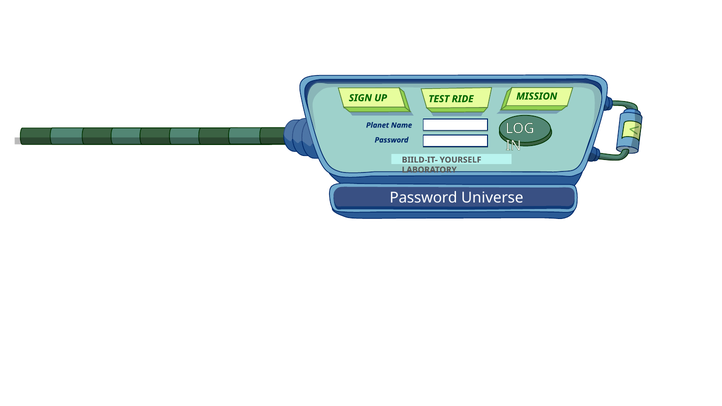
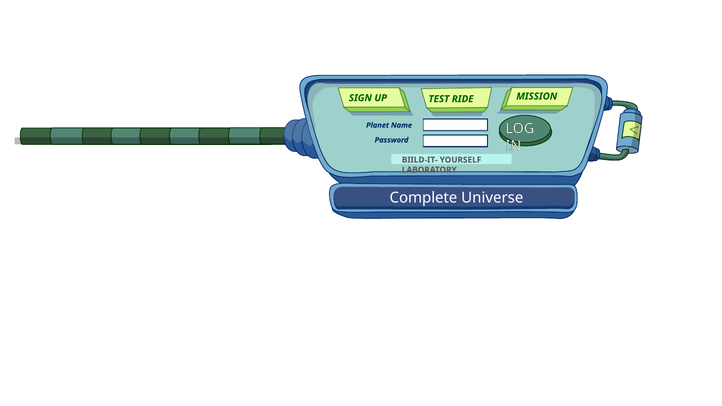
Password: Password -> Complete (423, 198)
